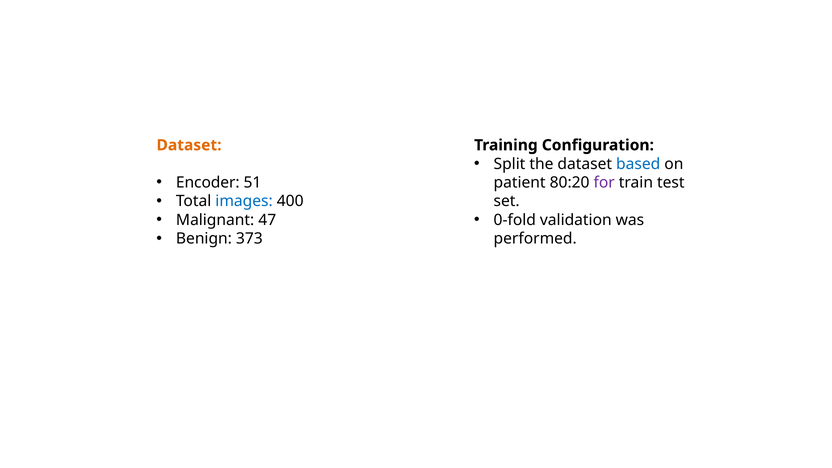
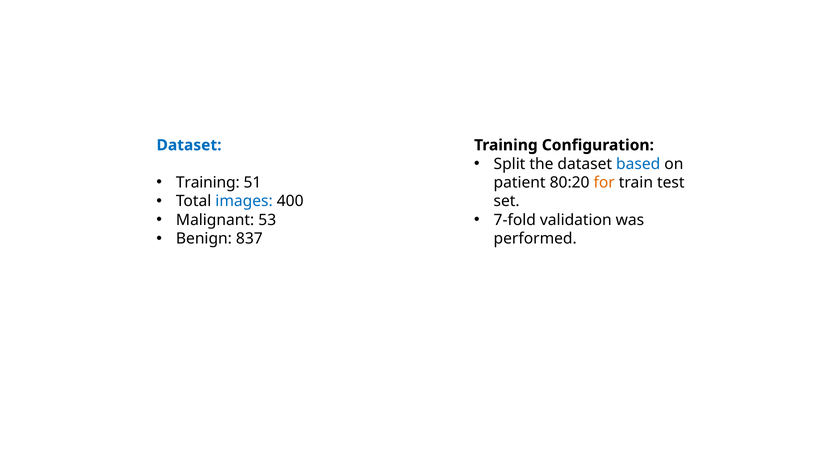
Dataset colour: orange -> blue (189, 145)
Encoder: Encoder -> Training (208, 183)
for colour: purple -> orange (604, 183)
47: 47 -> 53 (267, 220)
0-fold: 0-fold -> 7-fold (515, 220)
373: 373 -> 837 (249, 239)
